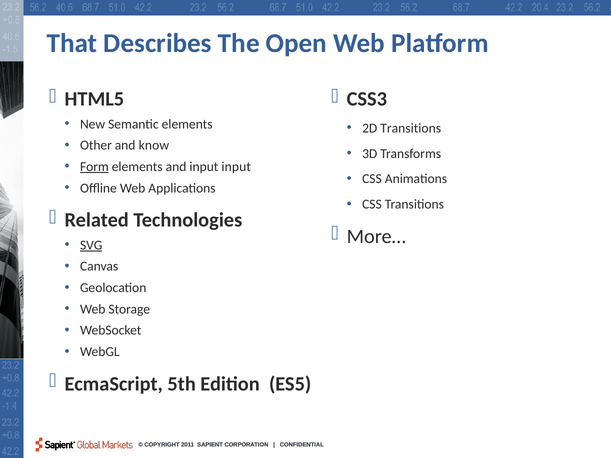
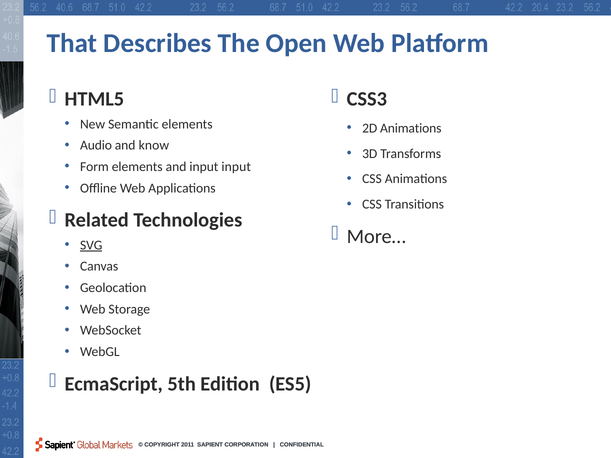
2D Transitions: Transitions -> Animations (411, 128)
Other: Other -> Audio (96, 146)
Form underline: present -> none (94, 167)
